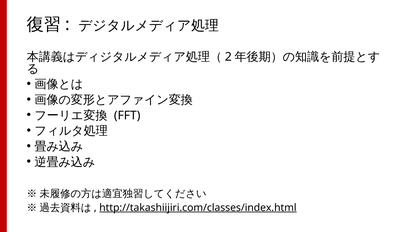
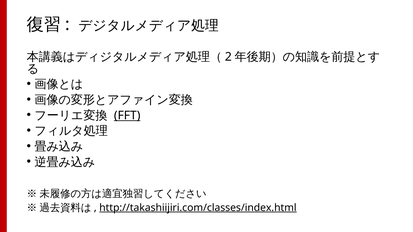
FFT underline: none -> present (127, 116)
